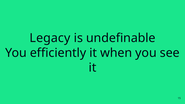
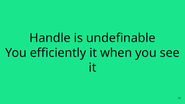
Legacy: Legacy -> Handle (50, 38)
